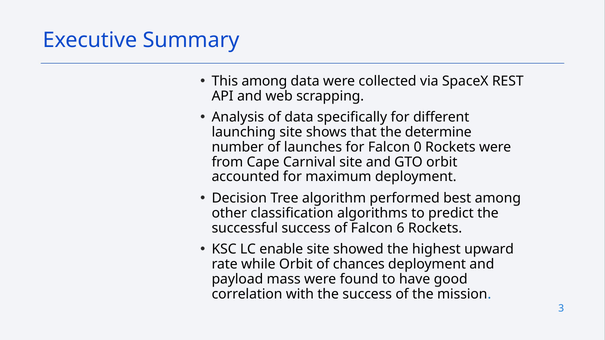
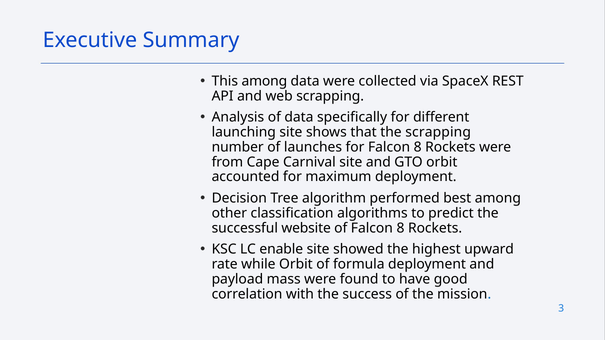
the determine: determine -> scrapping (438, 132)
for Falcon 0: 0 -> 8 (418, 147)
successful success: success -> website (306, 228)
of Falcon 6: 6 -> 8 (401, 228)
chances: chances -> formula (359, 264)
